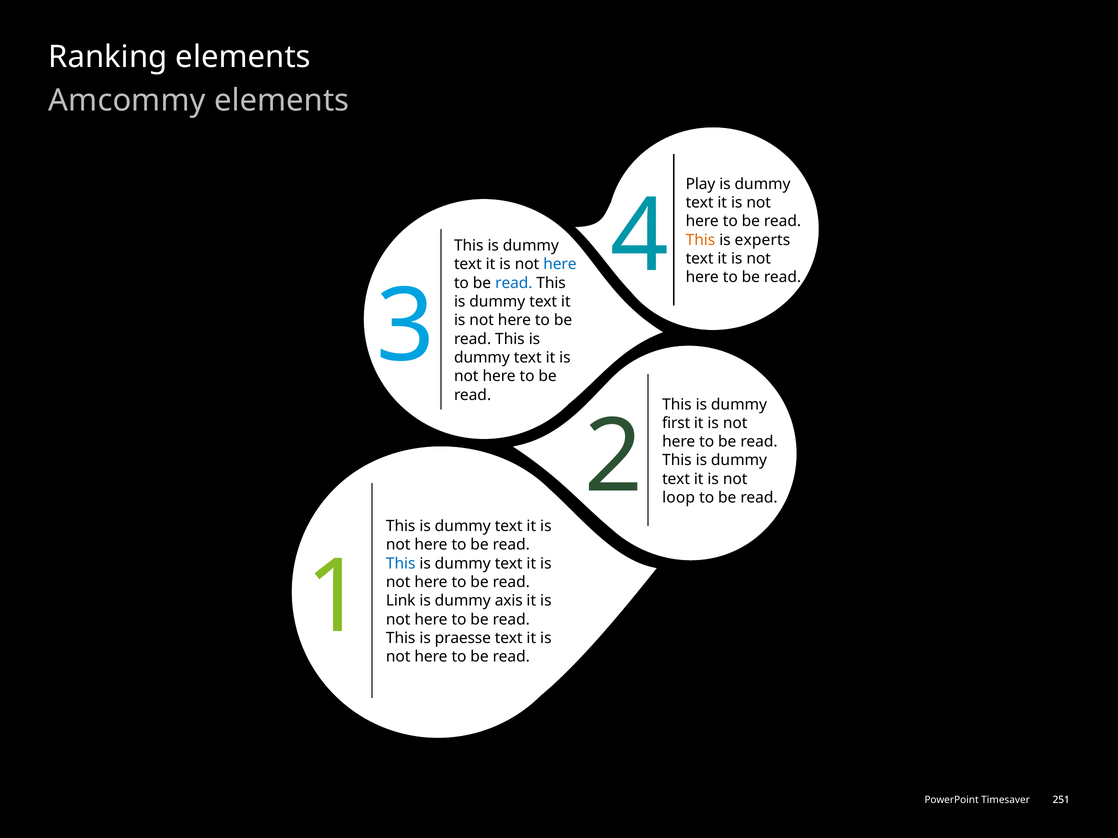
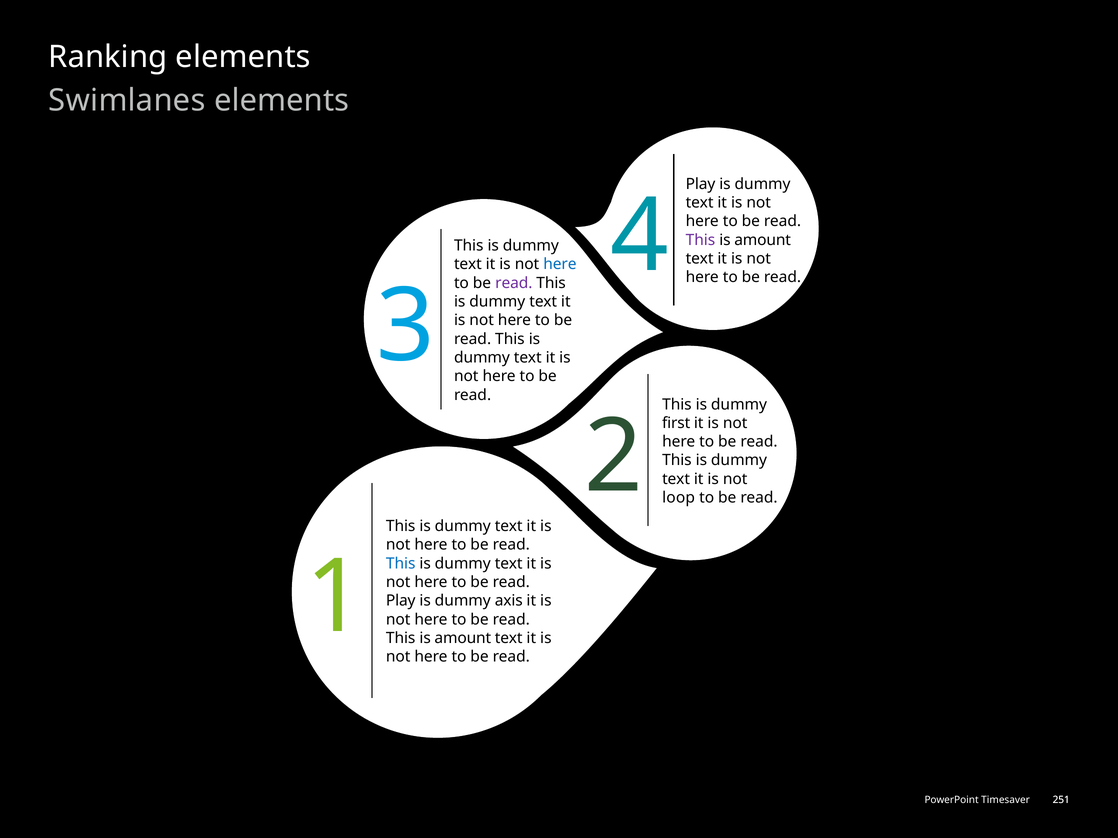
Amcommy: Amcommy -> Swimlanes (127, 100)
This colour: orange -> purple (700, 240)
experts: experts -> amount (763, 240)
read colour: blue -> purple (514, 283)
Link: Link -> Play (401, 601)
praesse: praesse -> amount (463, 638)
